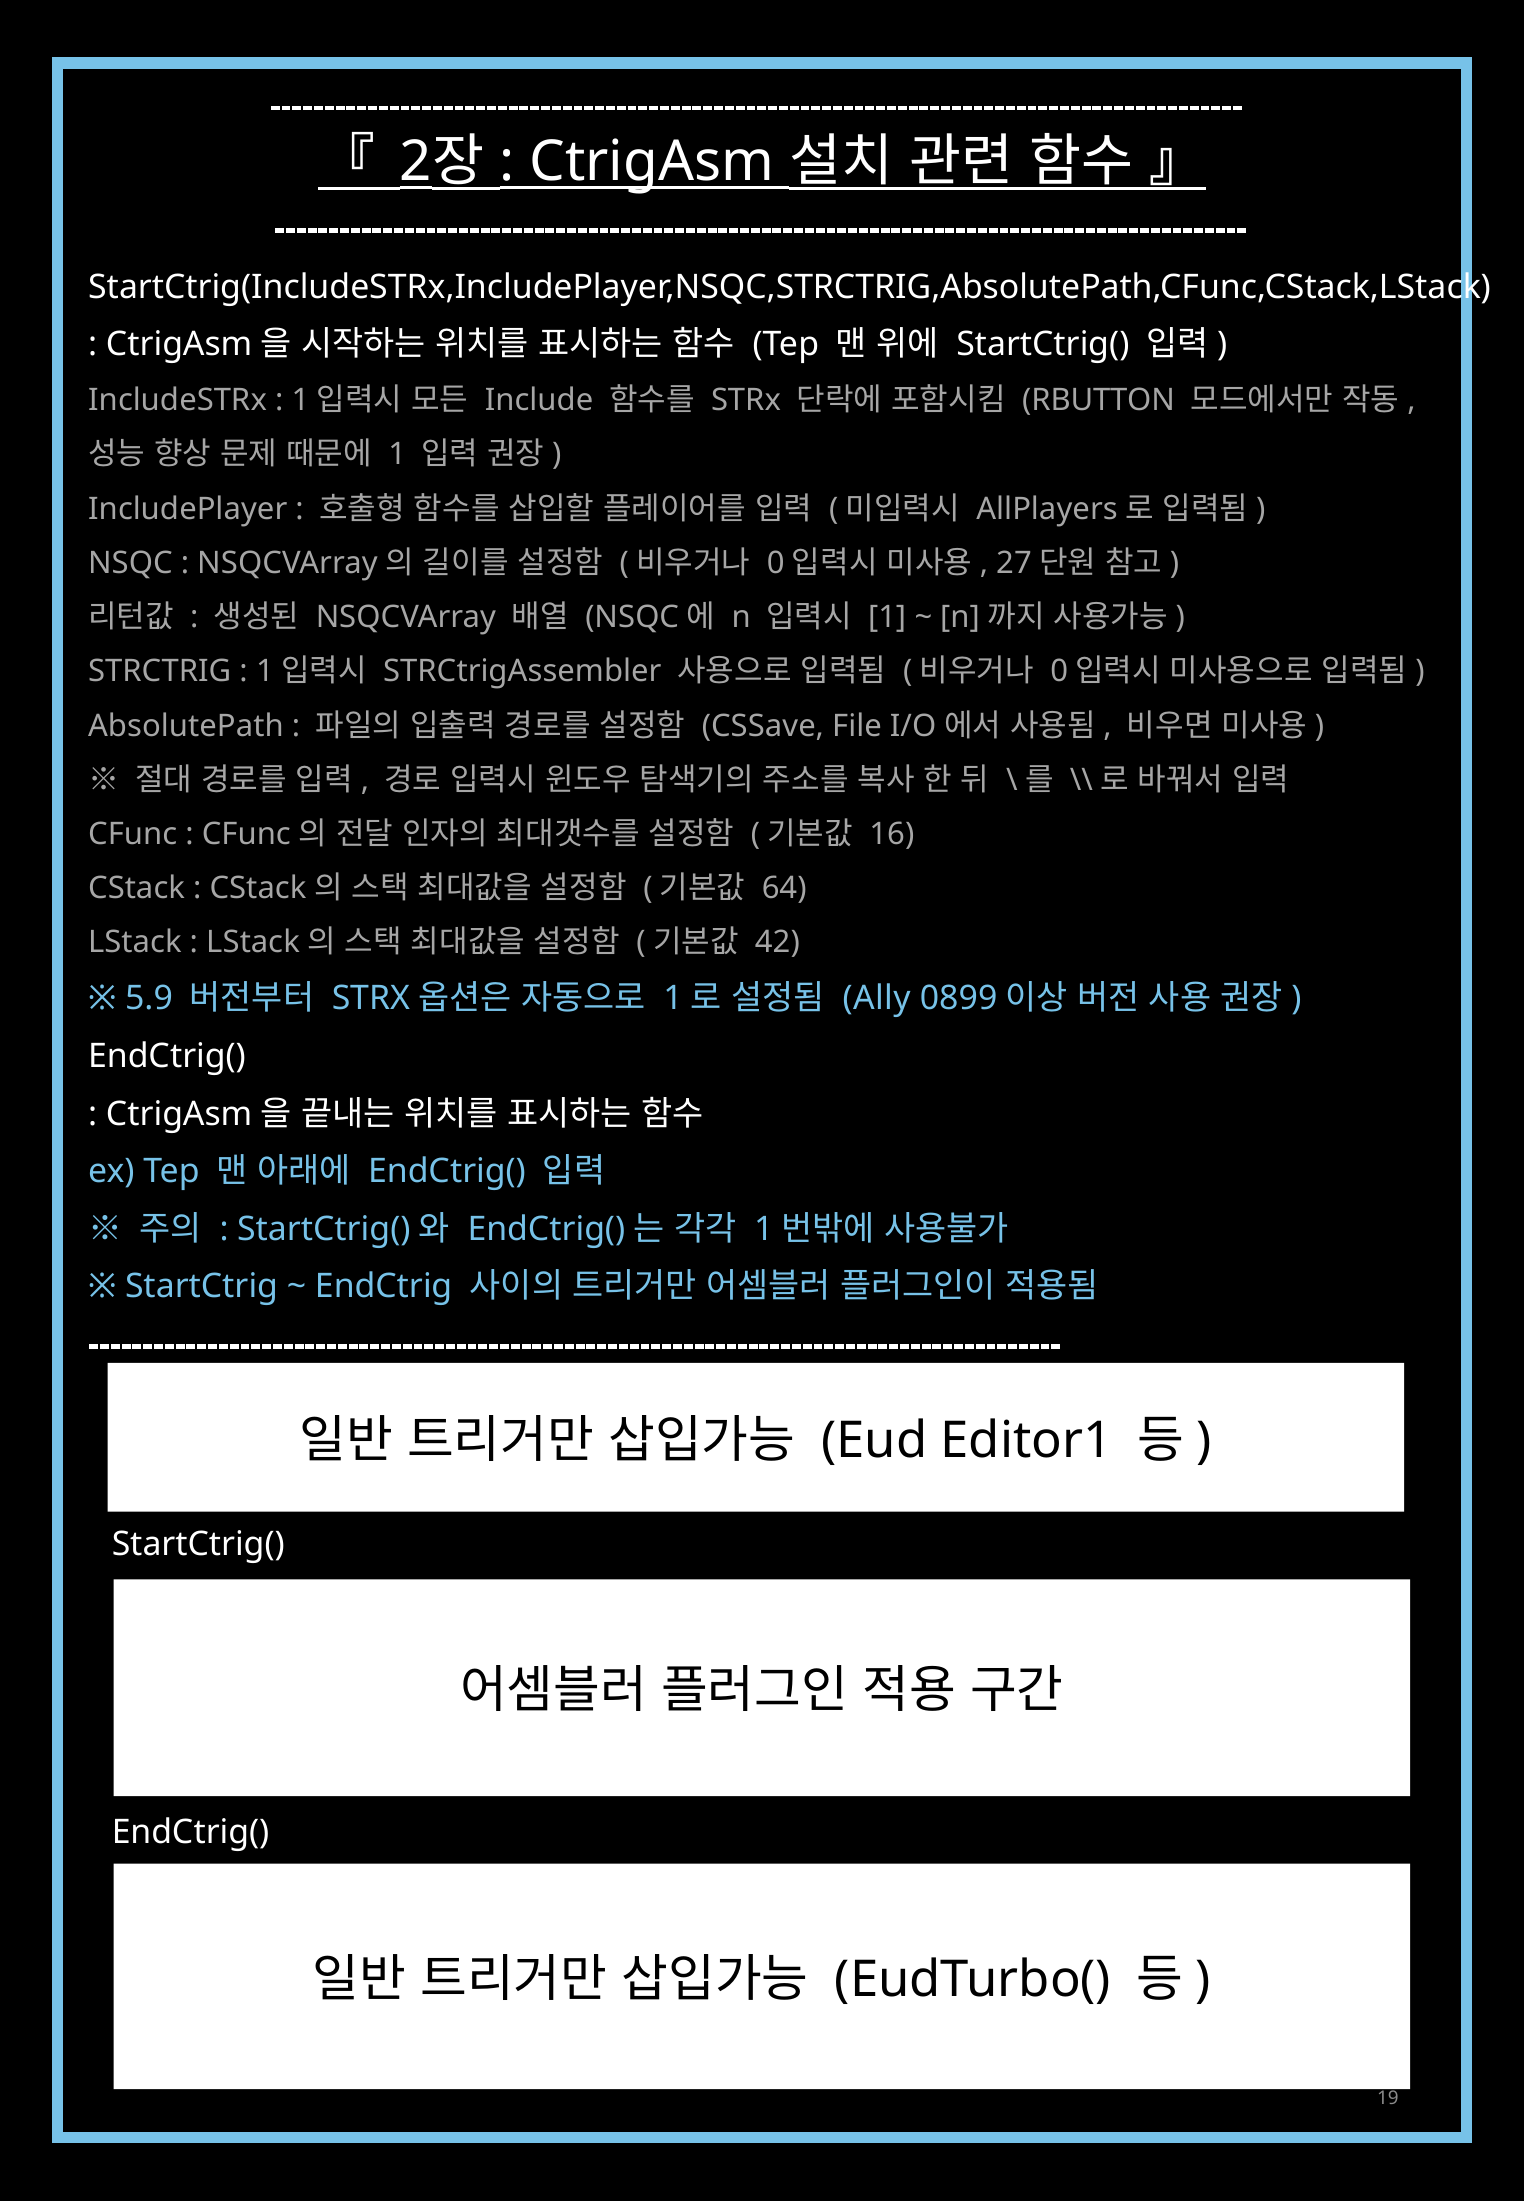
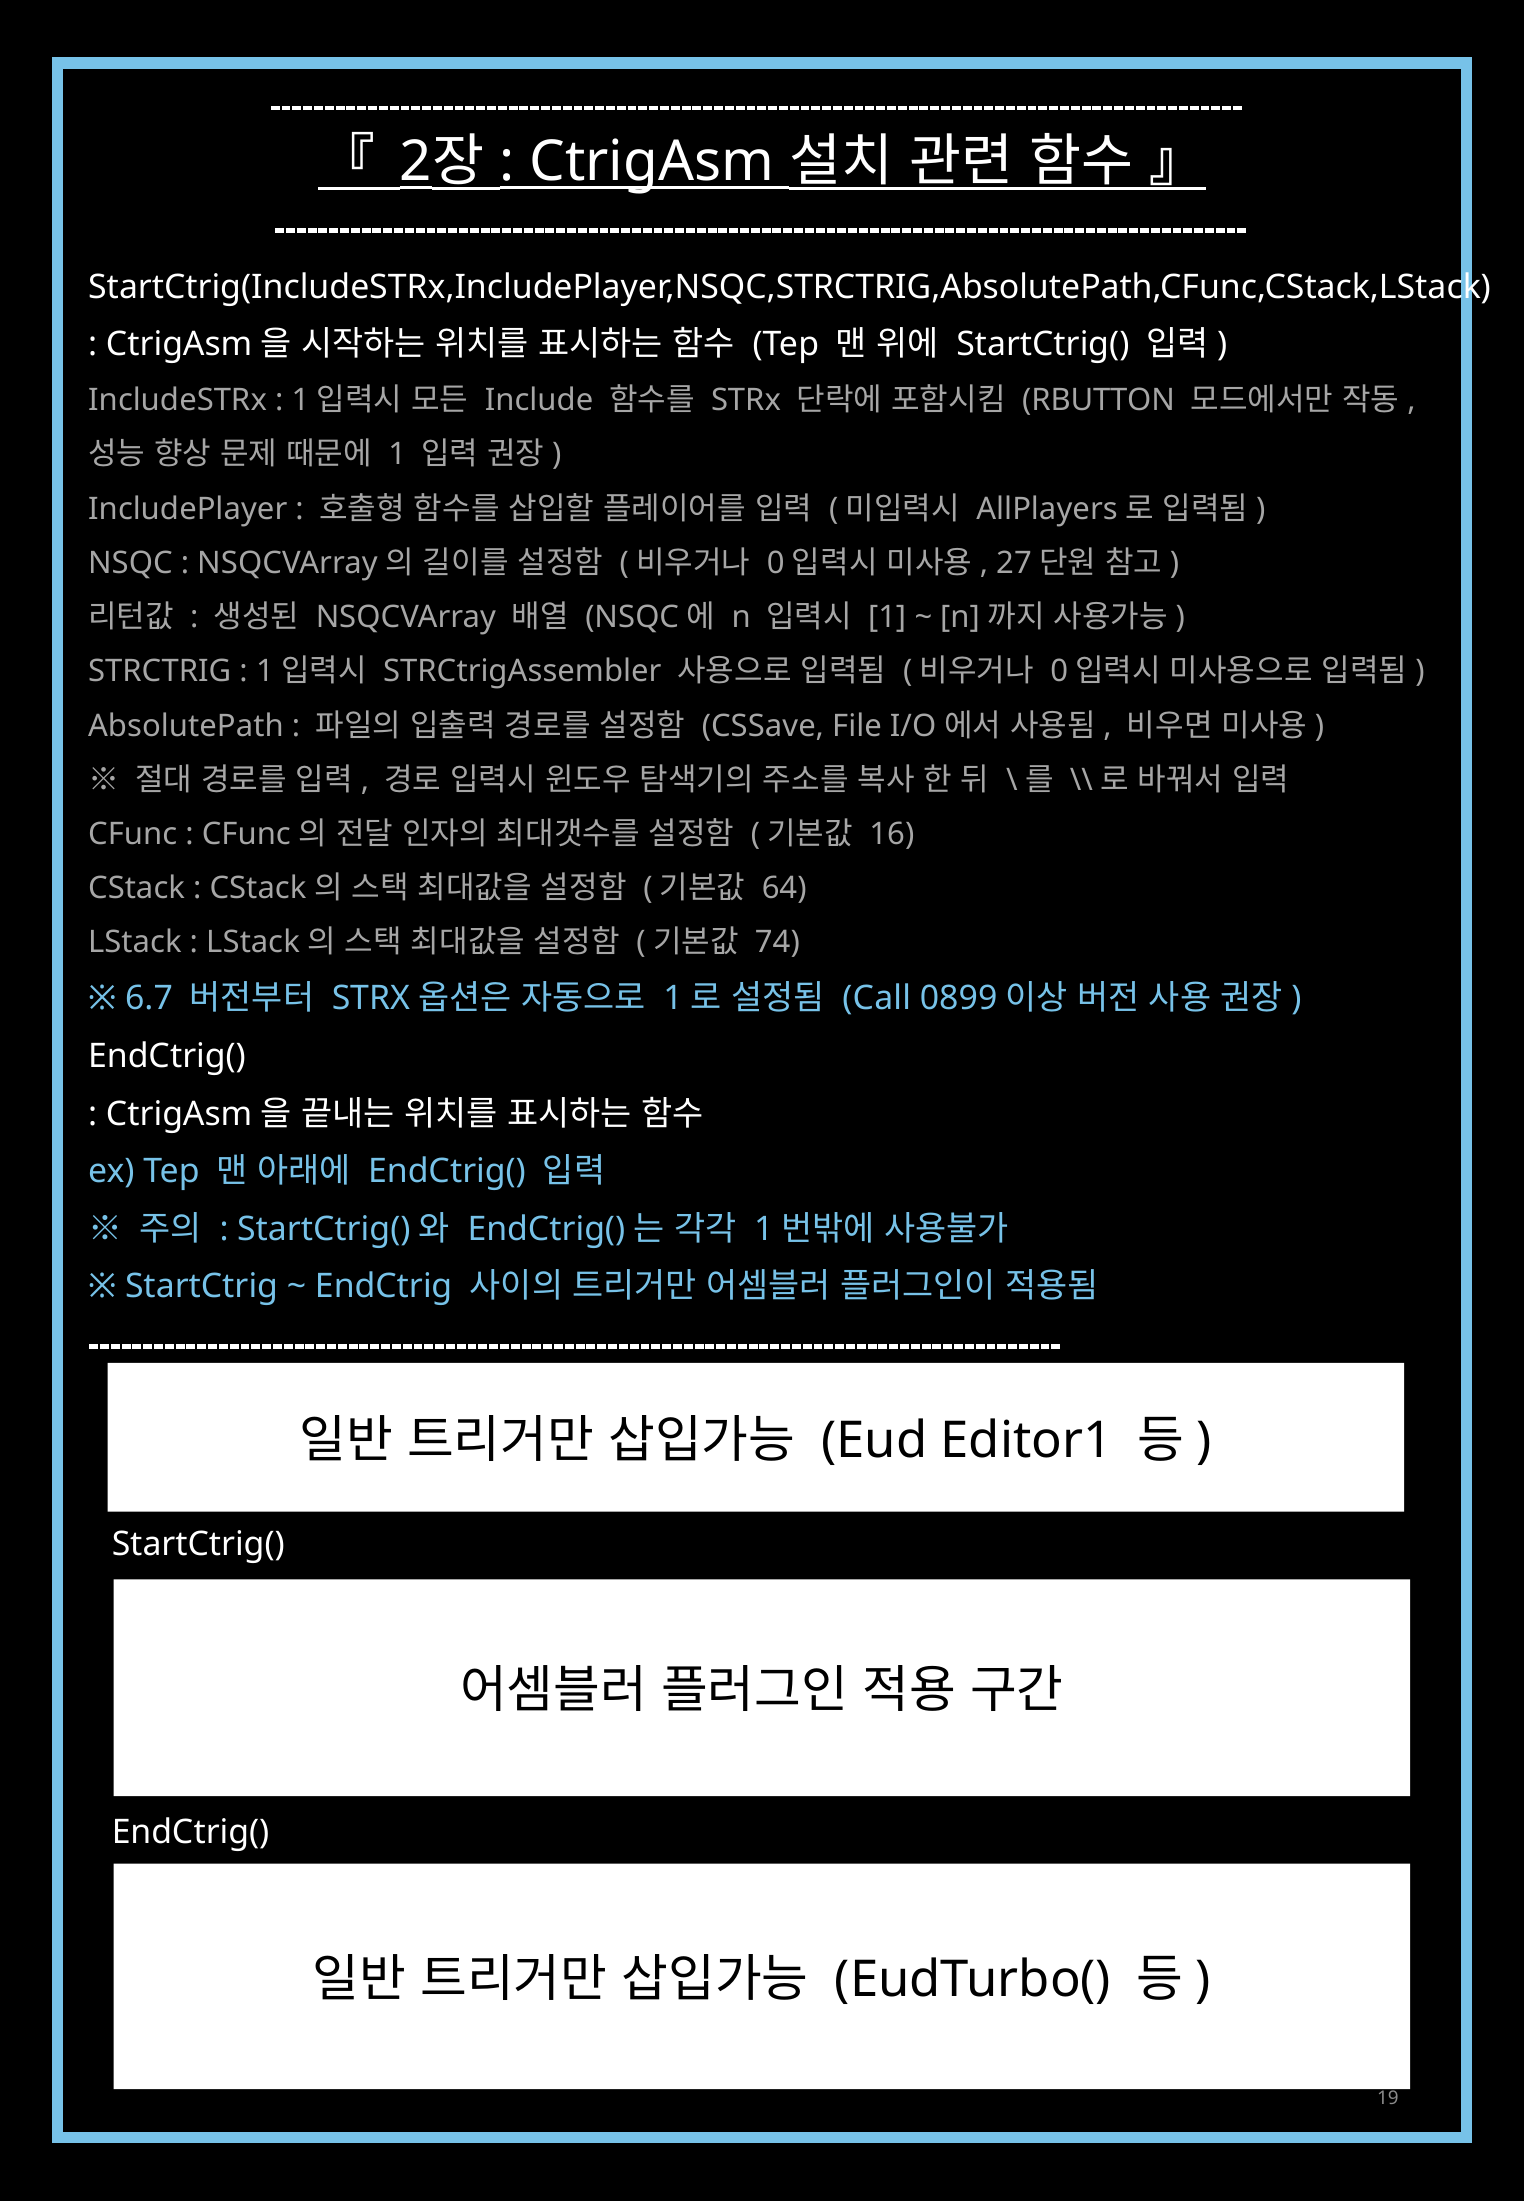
42: 42 -> 74 (777, 943)
5.9: 5.9 -> 6.7 (149, 999)
Ally: Ally -> Call (877, 999)
